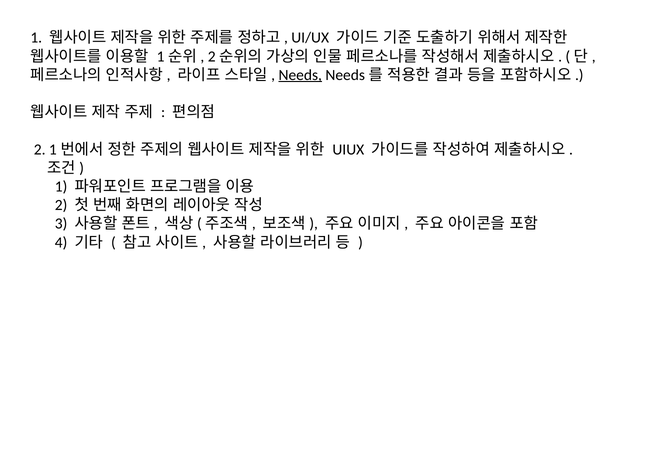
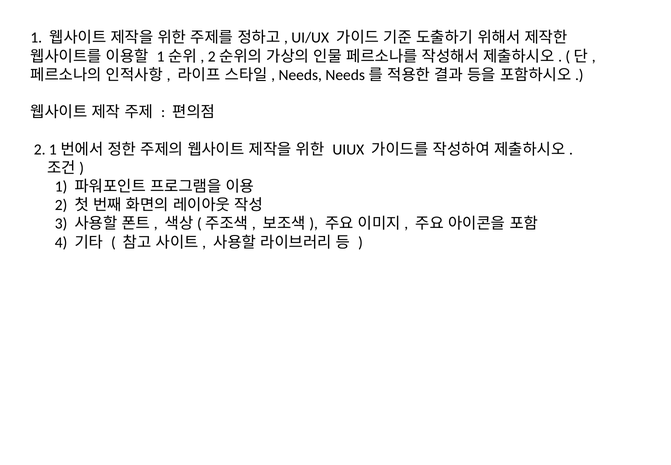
Needs underline: present -> none (300, 75)
